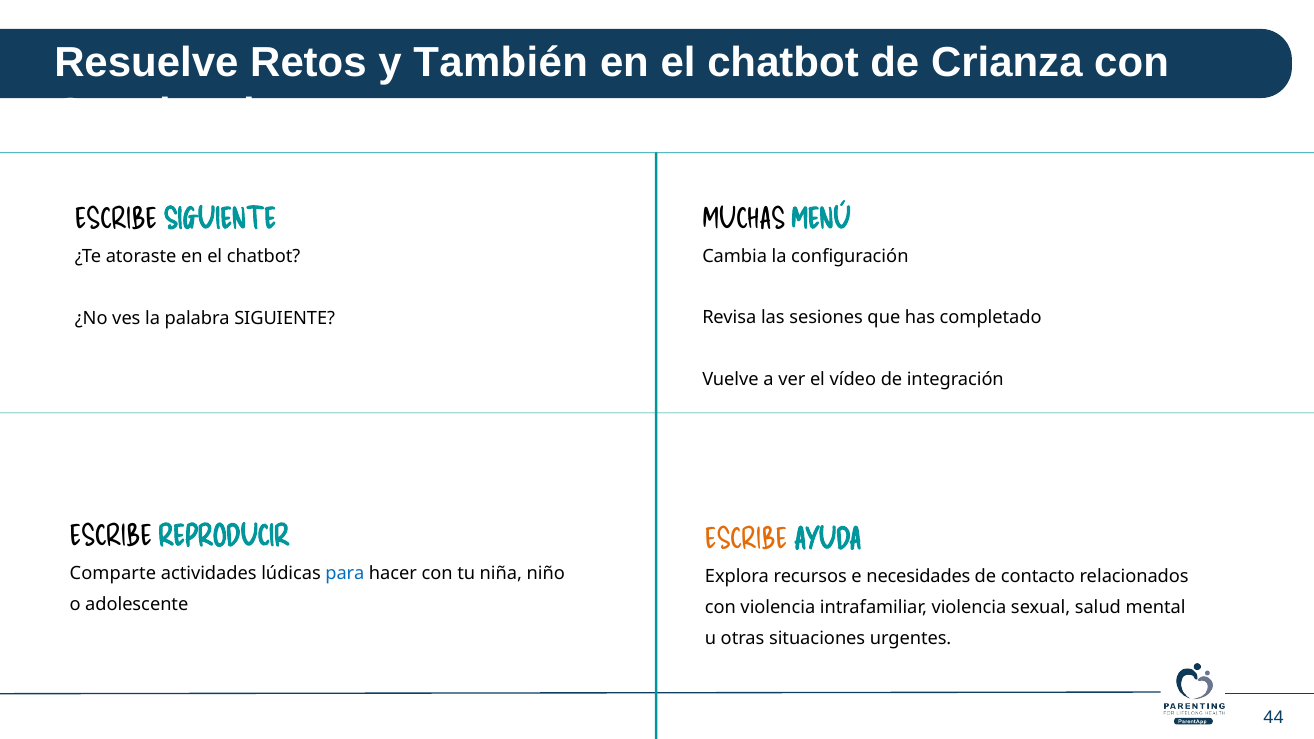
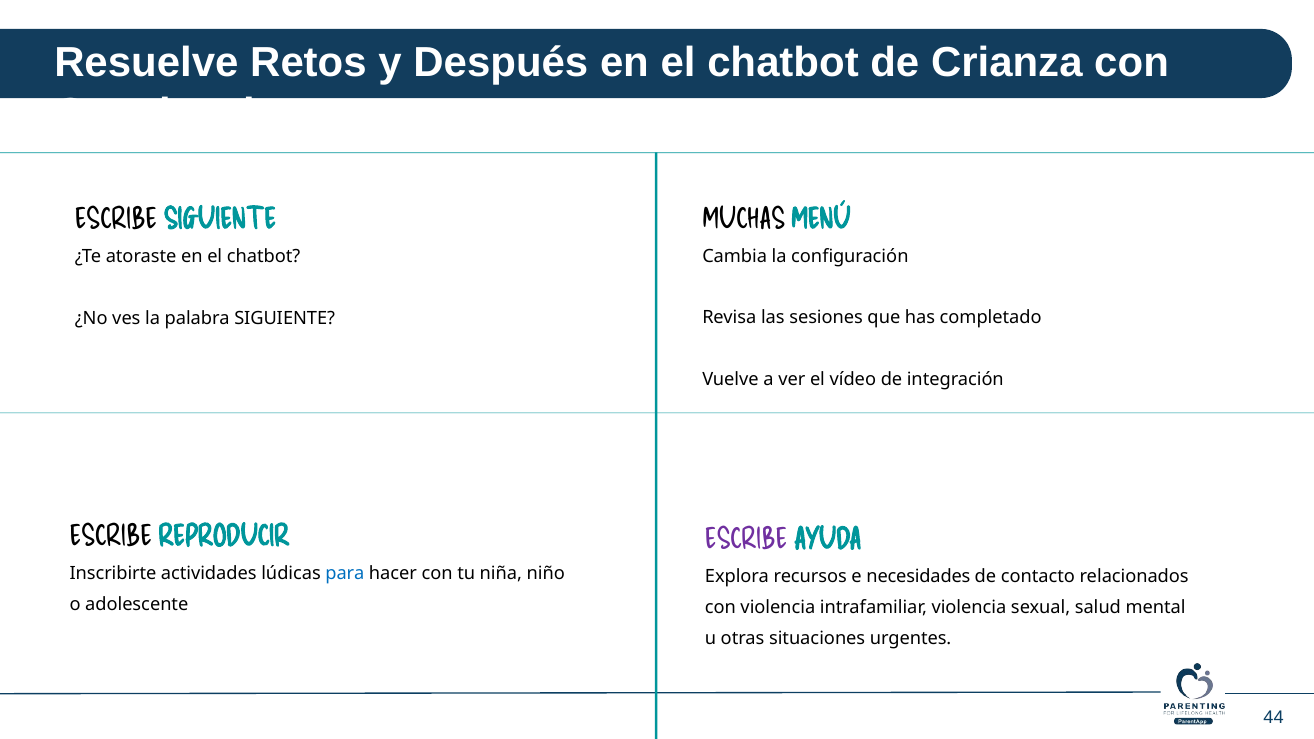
También: También -> Después (501, 63)
ESCRIBE colour: orange -> purple (746, 540)
Comparte: Comparte -> Inscribirte (113, 574)
